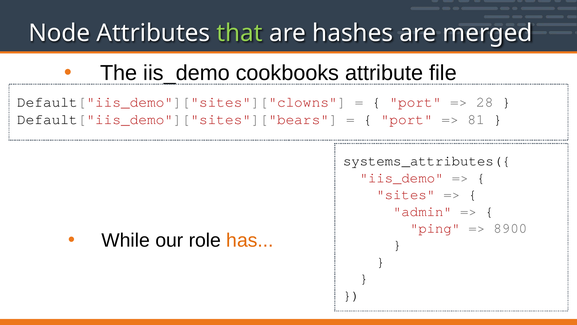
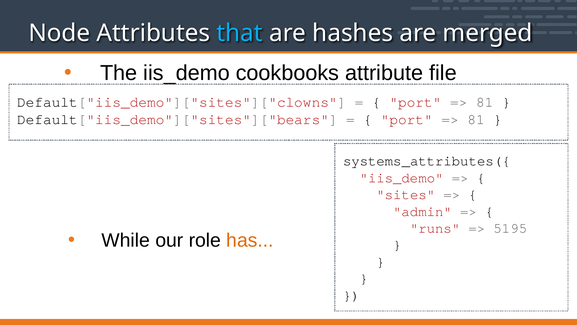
that colour: light green -> light blue (240, 33)
28: 28 -> 81 (485, 102)
ping: ping -> runs (435, 228)
8900: 8900 -> 5195 (510, 228)
